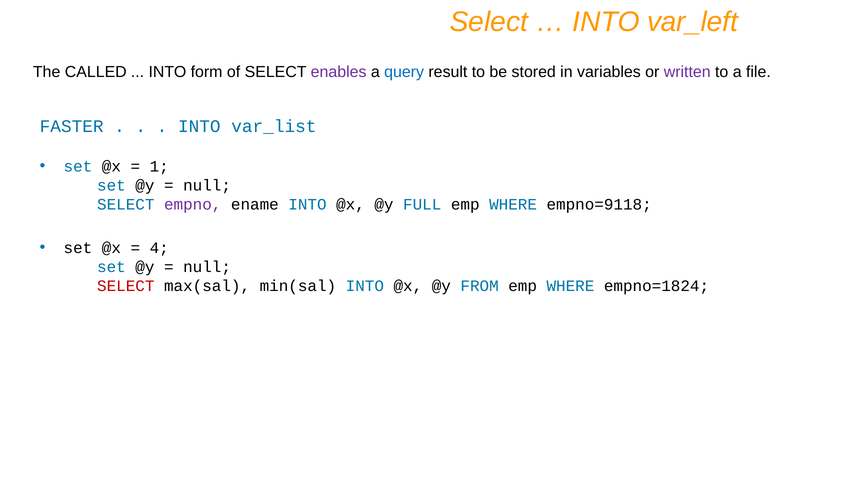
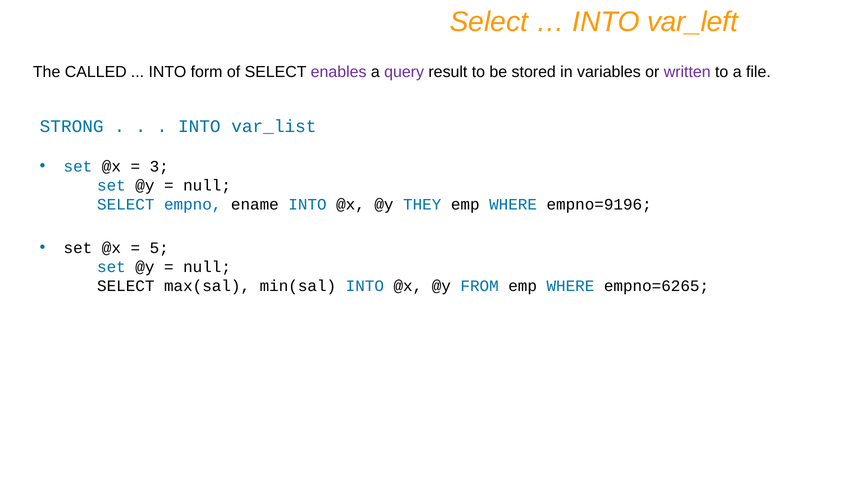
query colour: blue -> purple (404, 72)
FASTER: FASTER -> STRONG (72, 126)
1: 1 -> 3 (159, 166)
empno colour: purple -> blue (193, 205)
FULL: FULL -> THEY (422, 205)
empno=9118: empno=9118 -> empno=9196 (599, 205)
4: 4 -> 5 (159, 248)
SELECT colour: red -> black (126, 286)
empno=1824: empno=1824 -> empno=6265 (656, 286)
